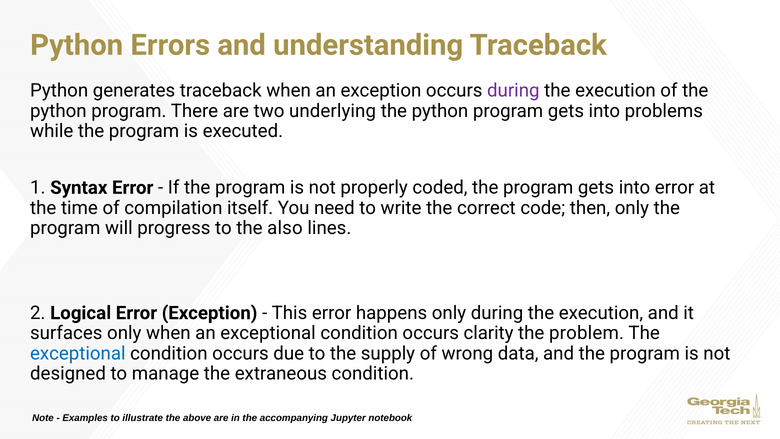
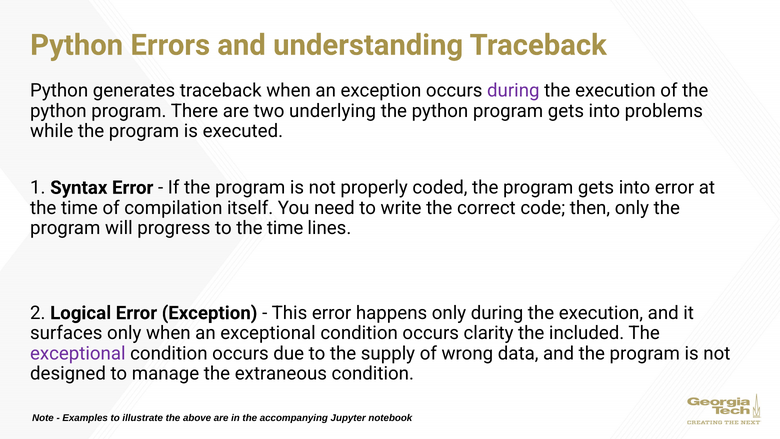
to the also: also -> time (285, 228)
problem: problem -> included (587, 333)
exceptional colour: blue -> purple (78, 353)
